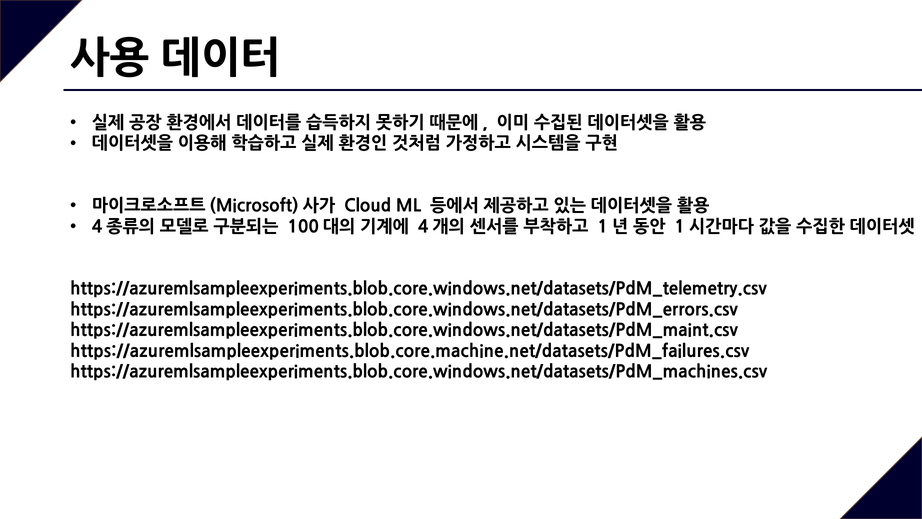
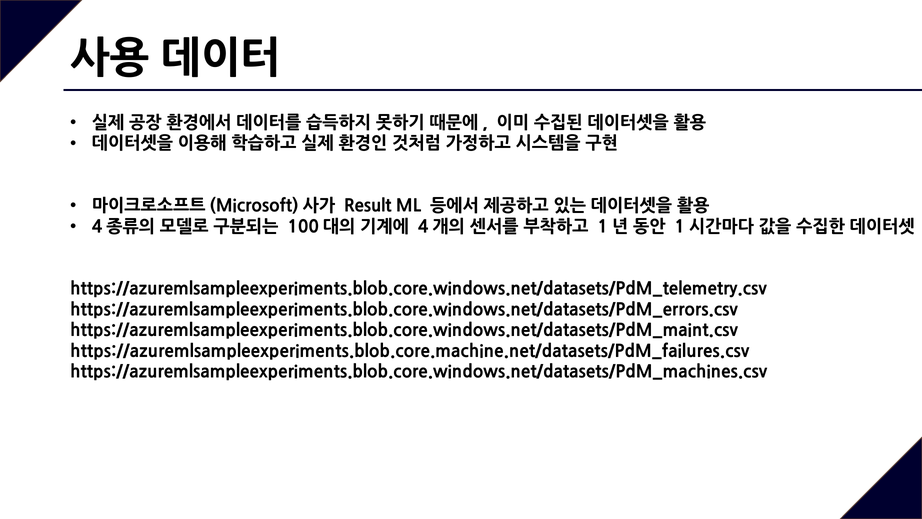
Cloud: Cloud -> Result (368, 206)
